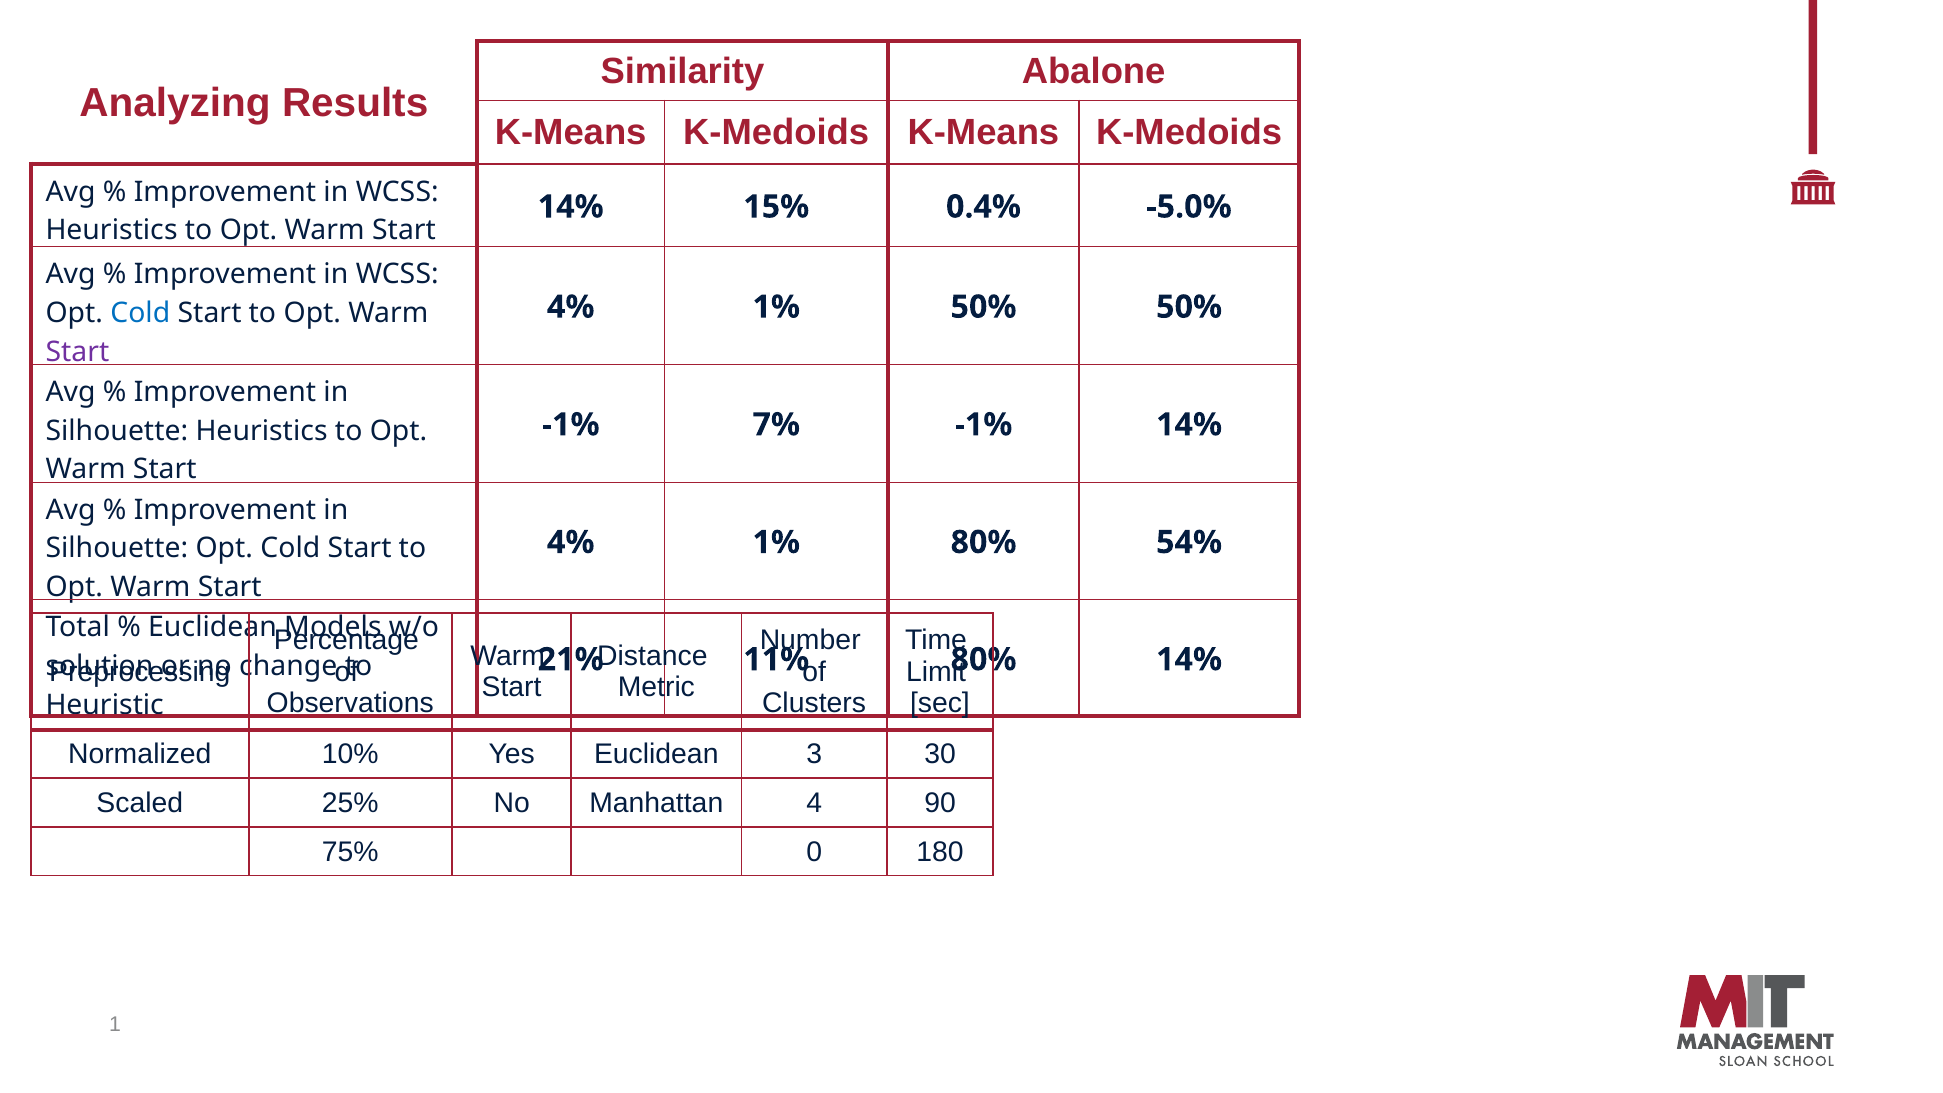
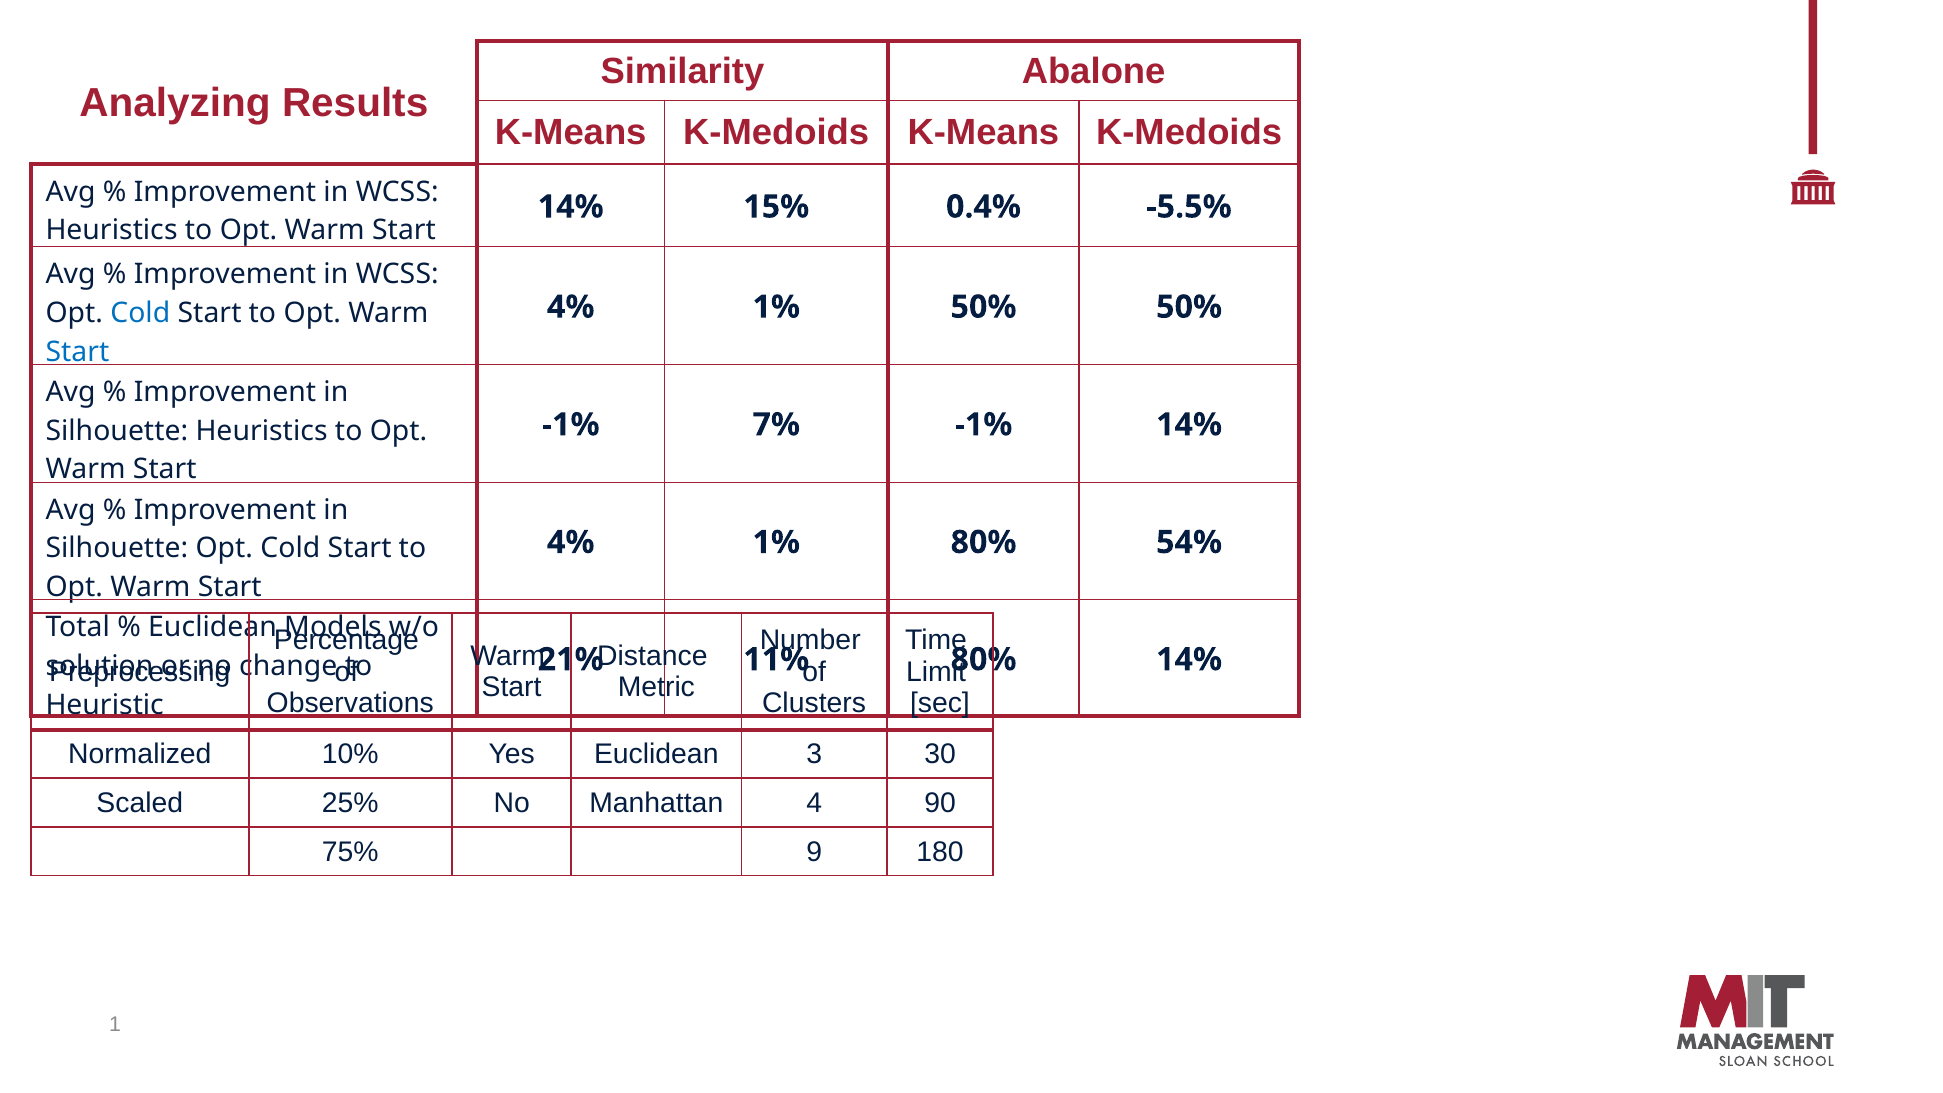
-5.0%: -5.0% -> -5.5% (1189, 207)
Start colour: purple -> blue (77, 352)
0: 0 -> 9 (814, 852)
